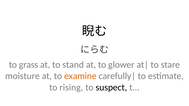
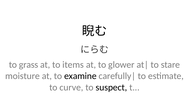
stand: stand -> items (73, 65)
examine colour: orange -> black (80, 76)
rising: rising -> curve (71, 88)
